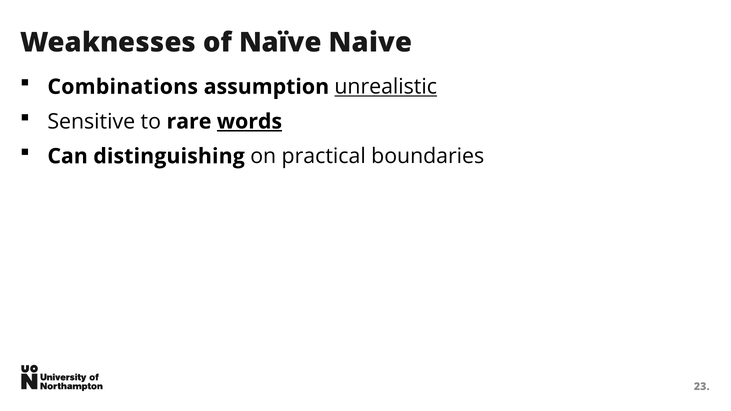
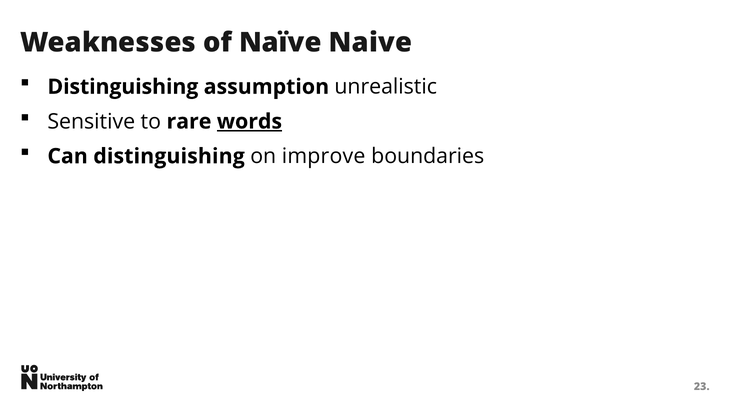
Combinations: Combinations -> Distinguishing (123, 87)
unrealistic underline: present -> none (386, 87)
practical: practical -> improve (324, 156)
